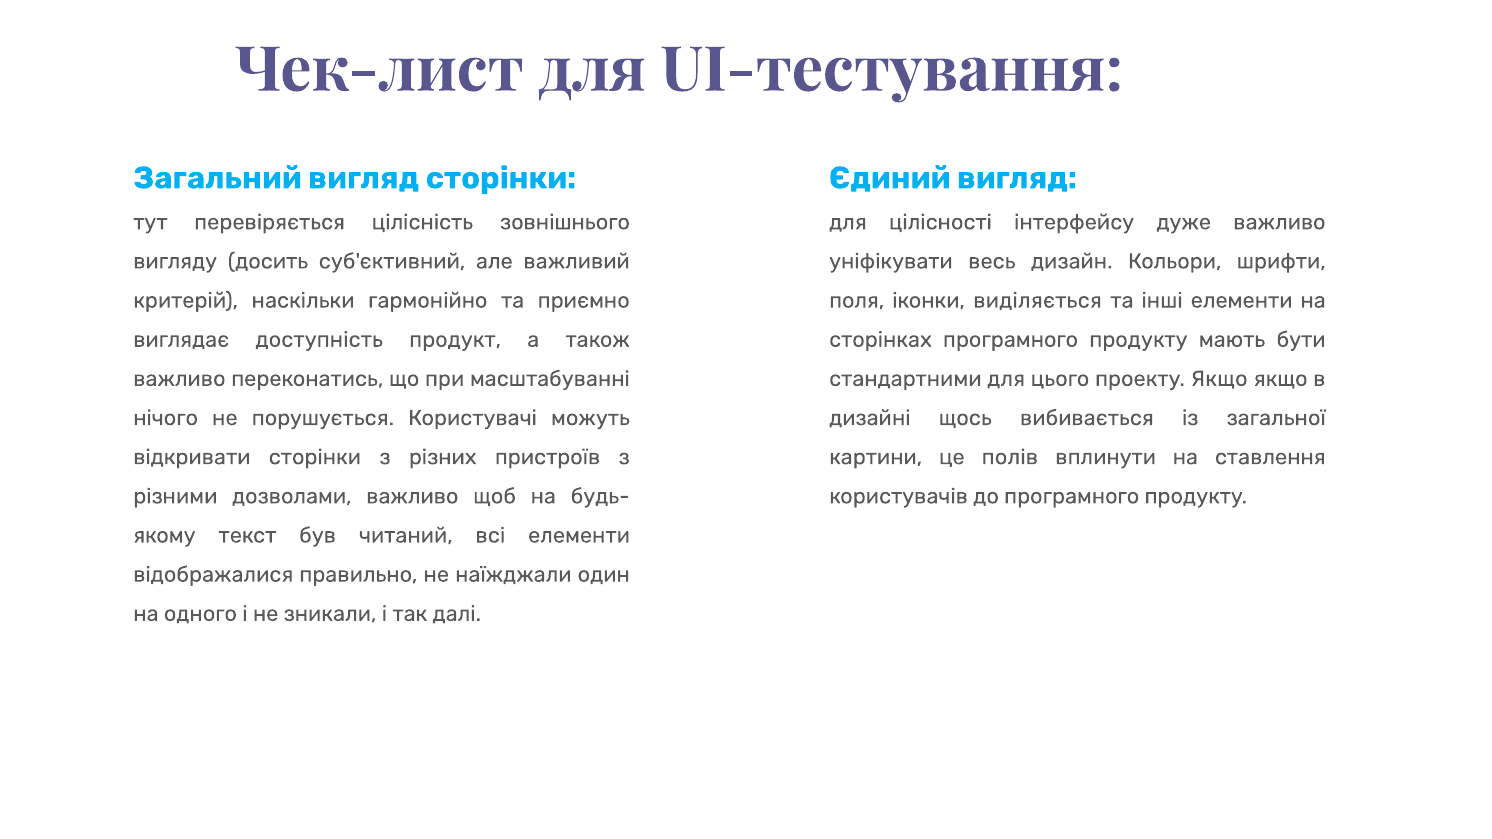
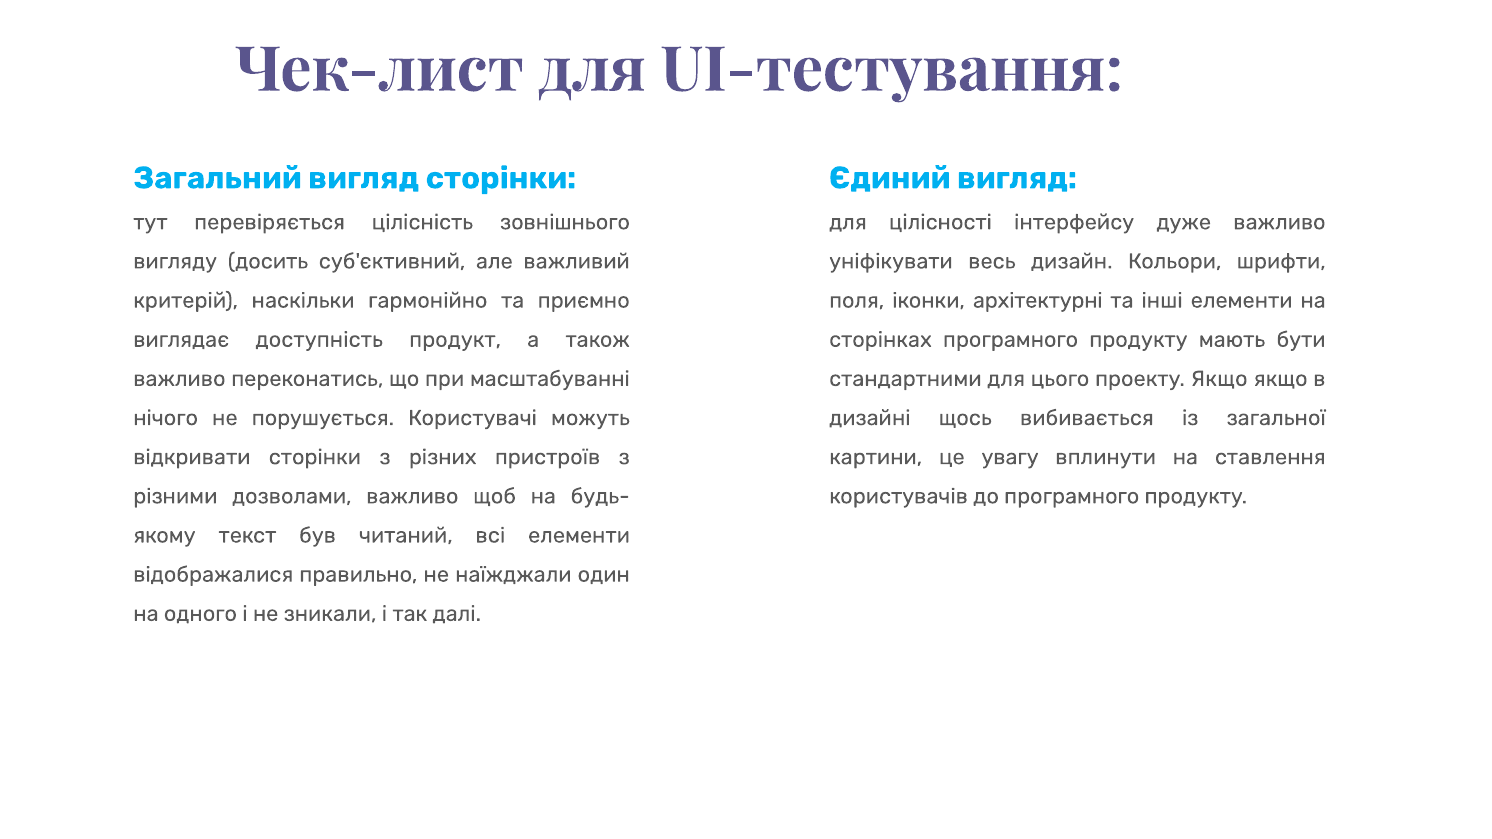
виділяється: виділяється -> архітектурні (1038, 301)
полів: полів -> увагу (1010, 457)
